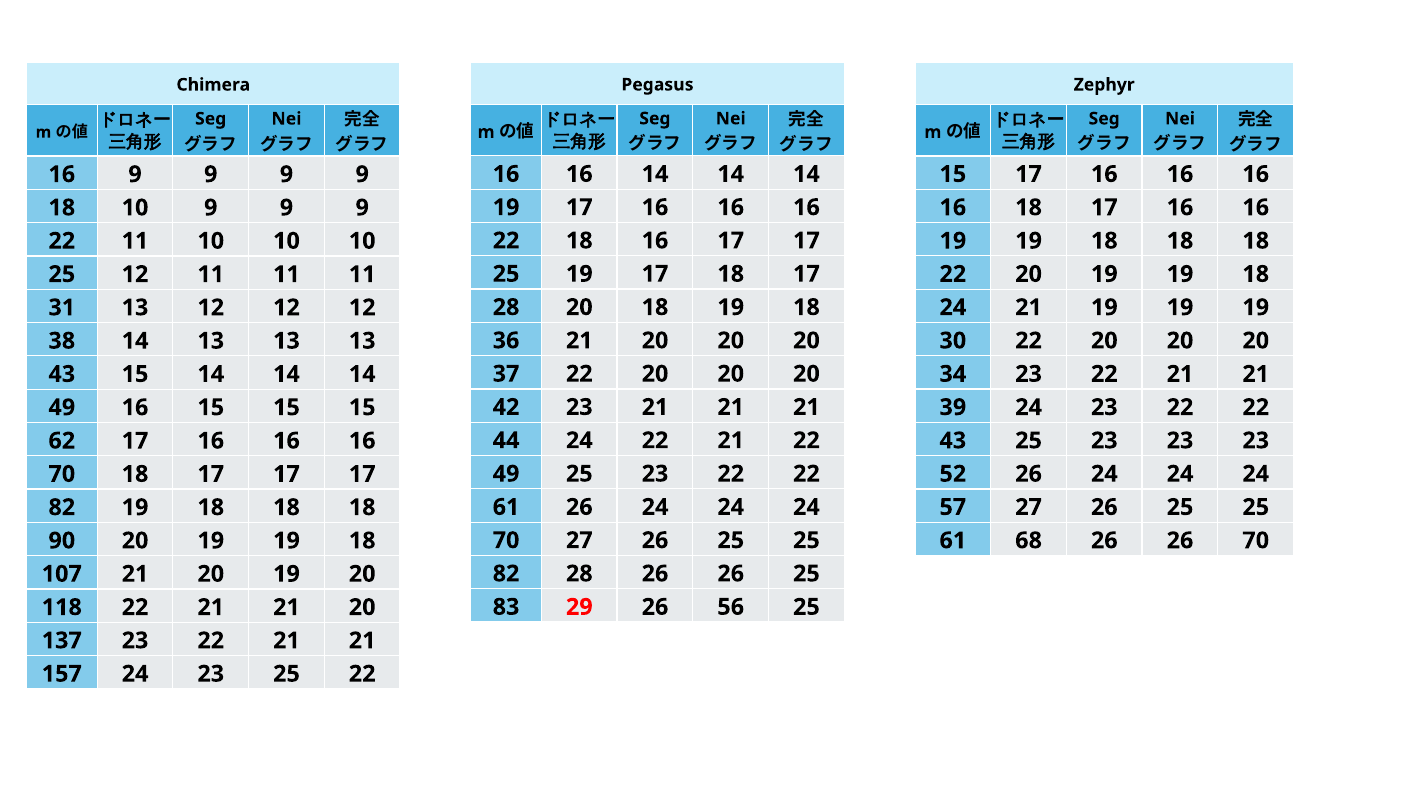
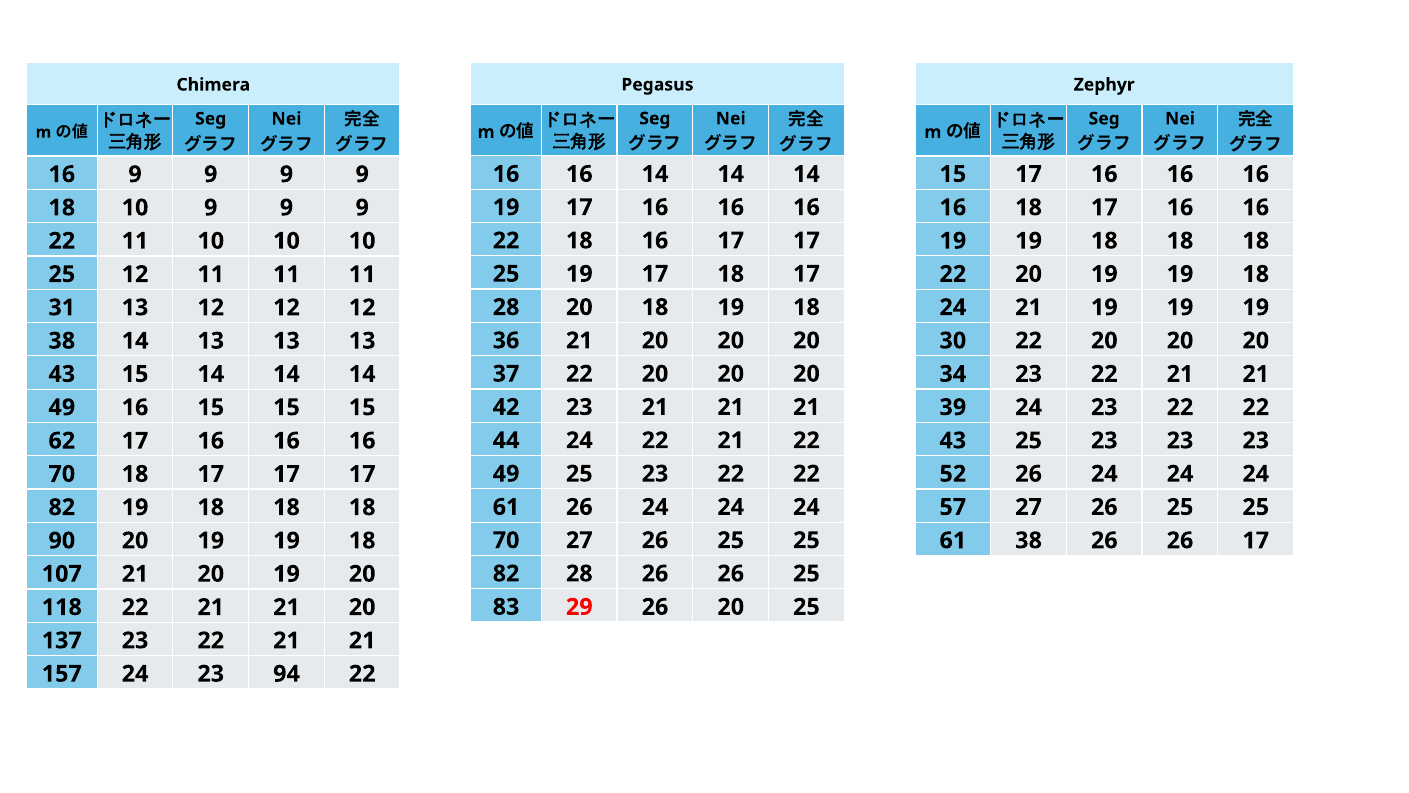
61 68: 68 -> 38 (1029, 540)
26 70: 70 -> 17 (1256, 540)
26 56: 56 -> 20 (731, 607)
23 25: 25 -> 94 (286, 674)
